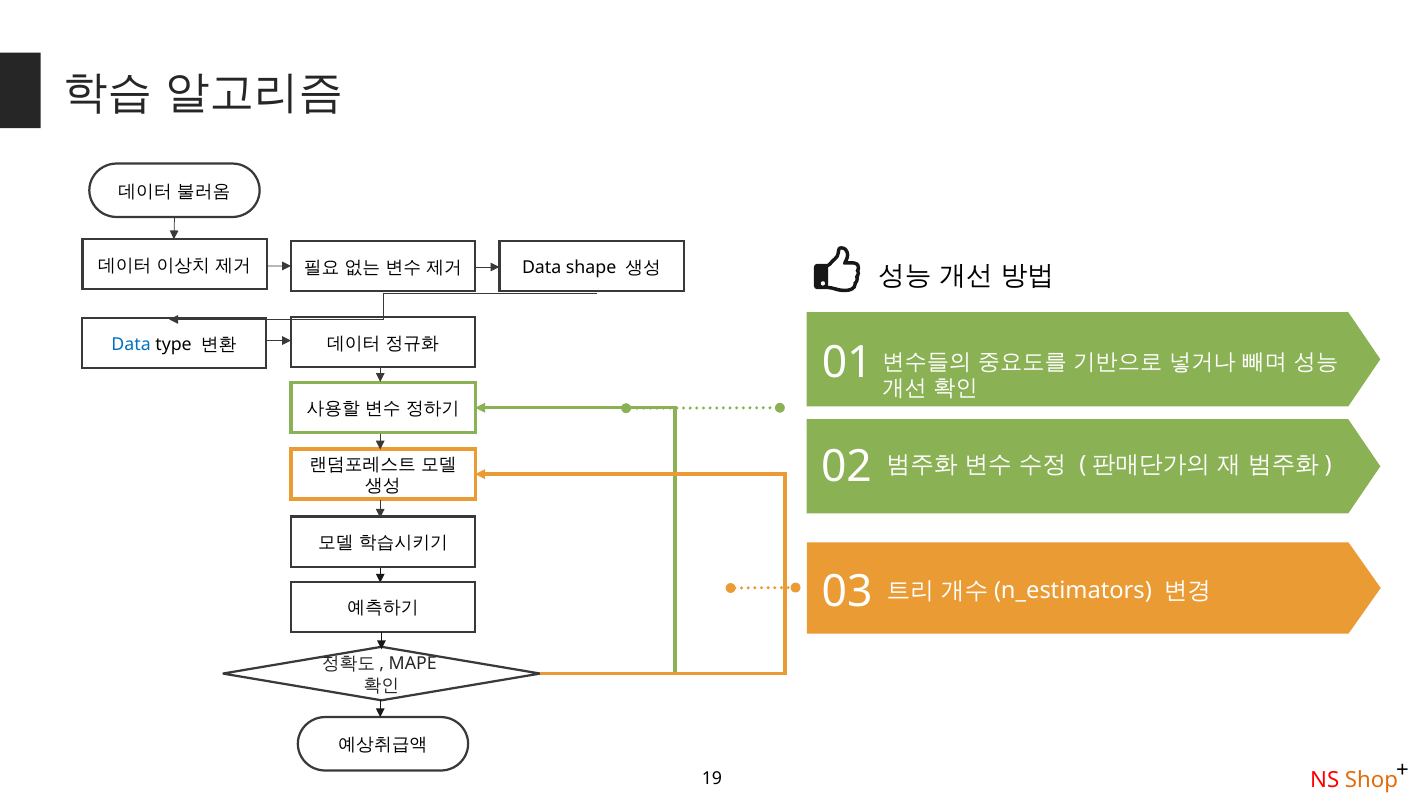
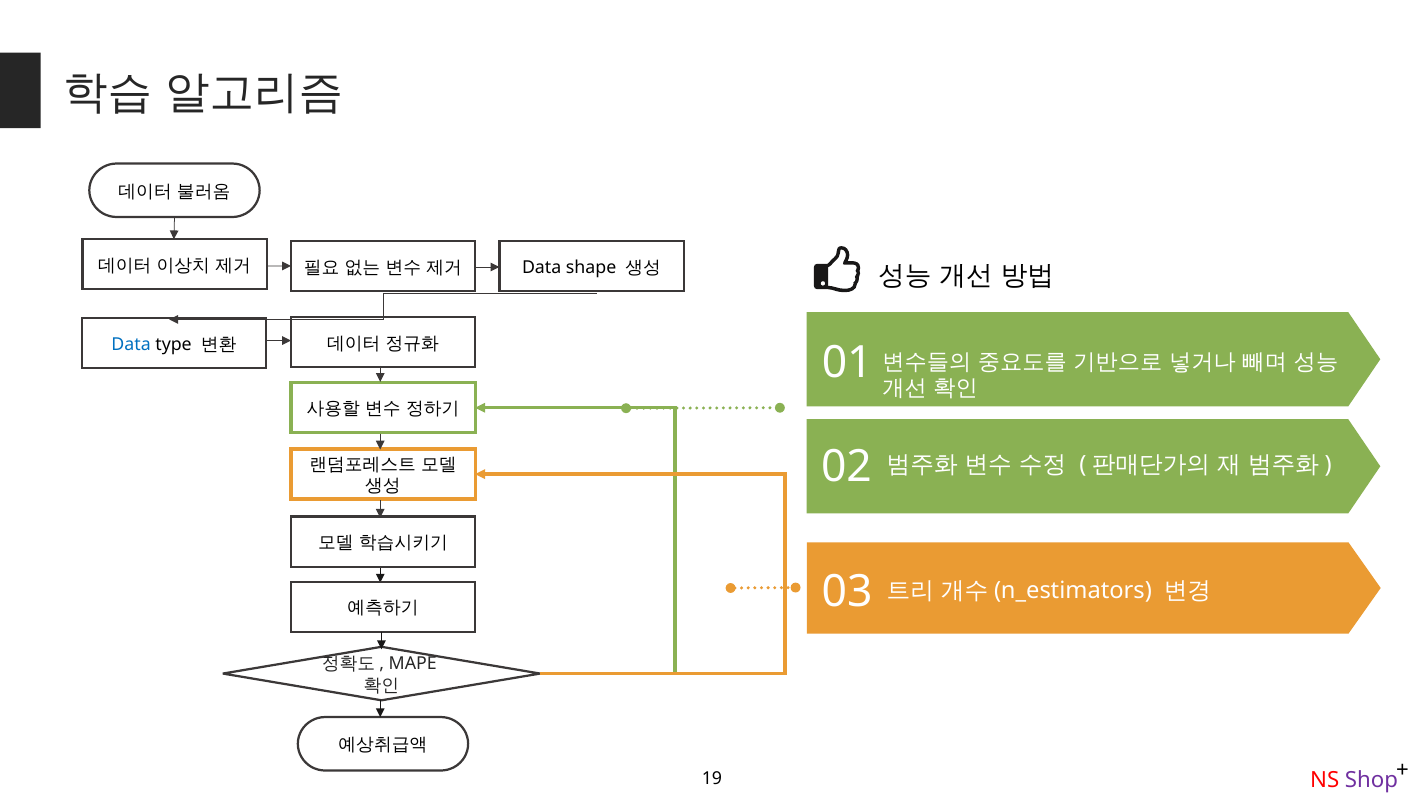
Shop colour: orange -> purple (1371, 781)
